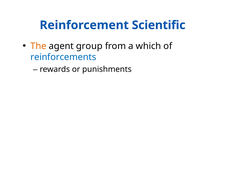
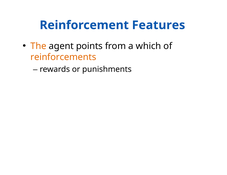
Scientific: Scientific -> Features (159, 25)
group: group -> points (89, 46)
reinforcements colour: blue -> orange (63, 57)
